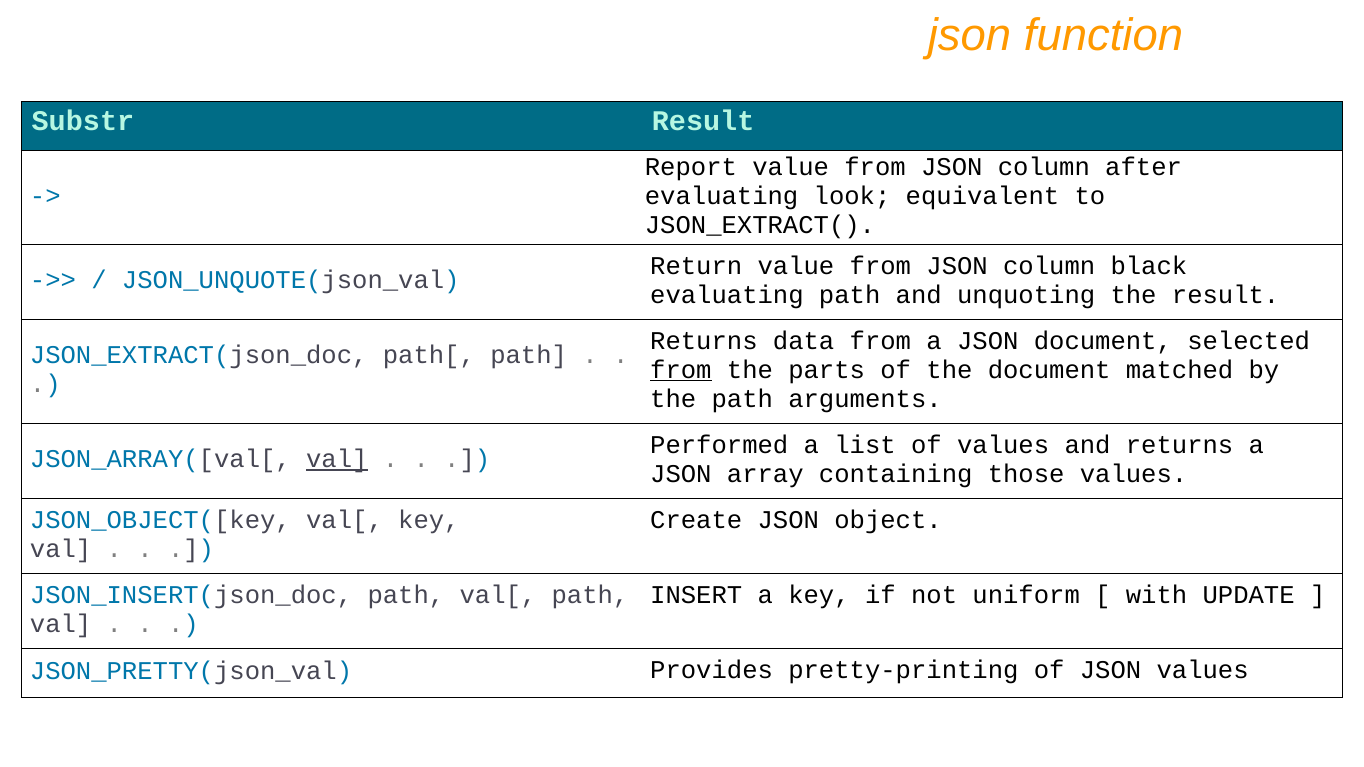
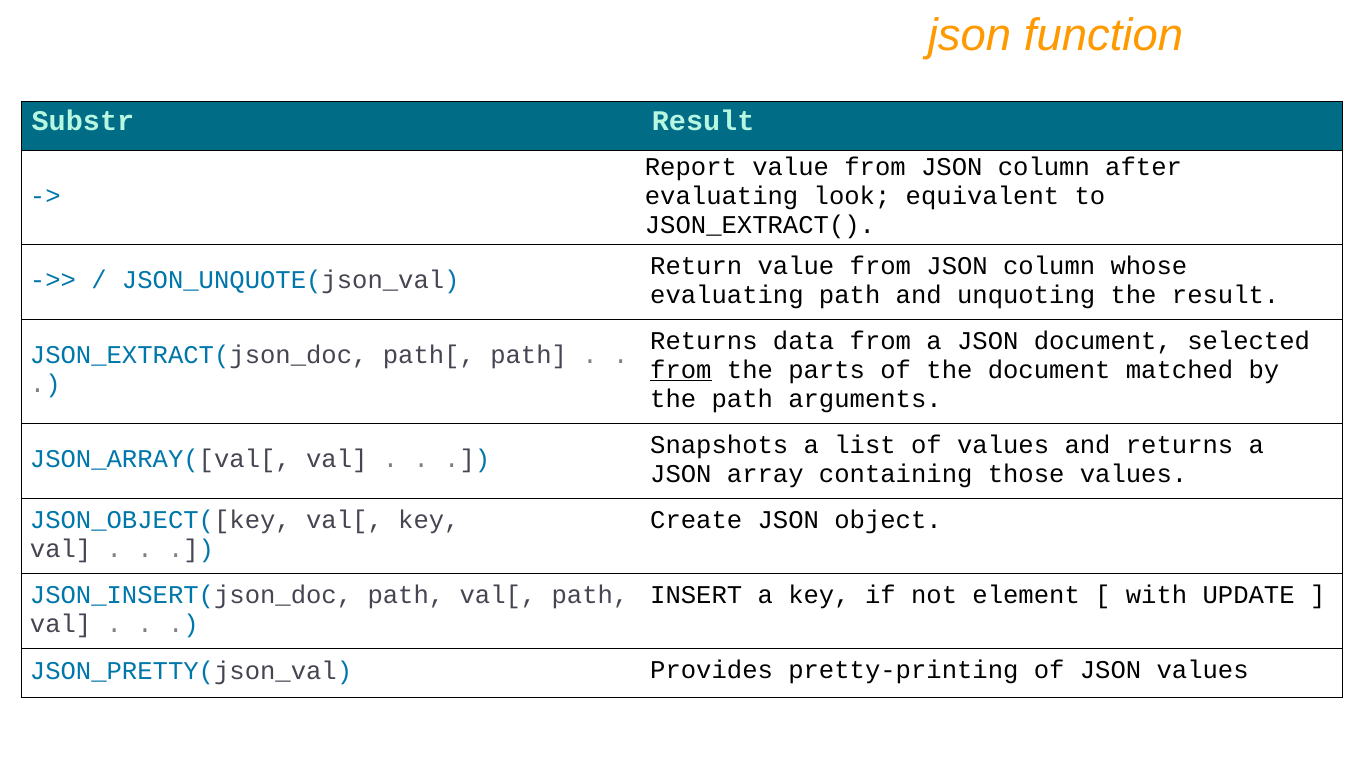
black: black -> whose (1149, 266)
Performed: Performed -> Snapshots (719, 445)
val underline: present -> none (337, 459)
uniform: uniform -> element (1026, 595)
